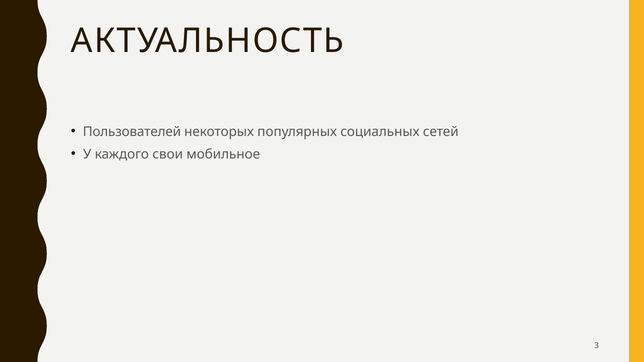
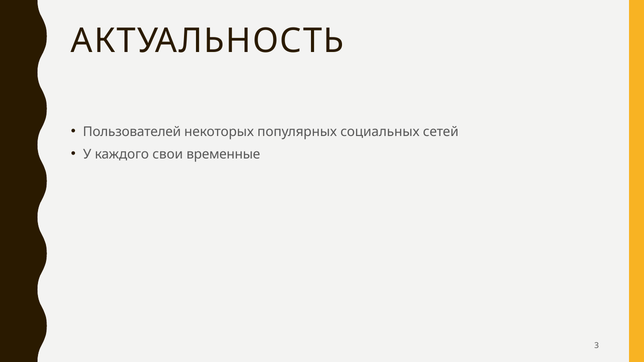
мобильное: мобильное -> временные (223, 154)
